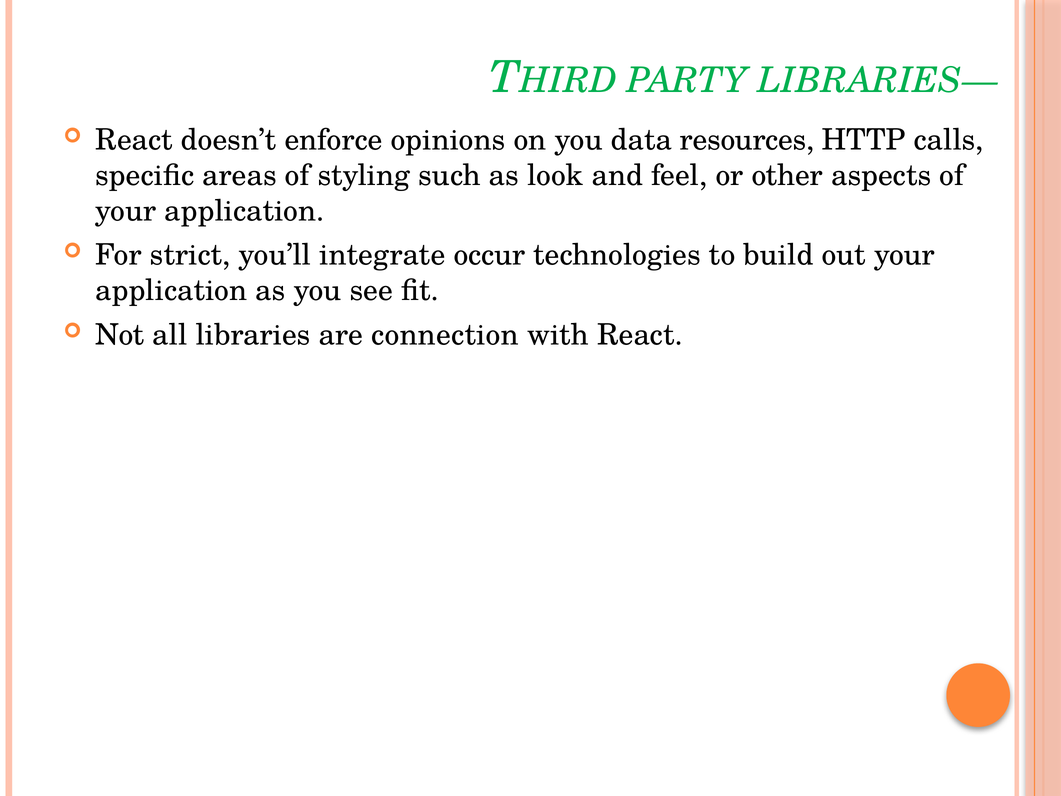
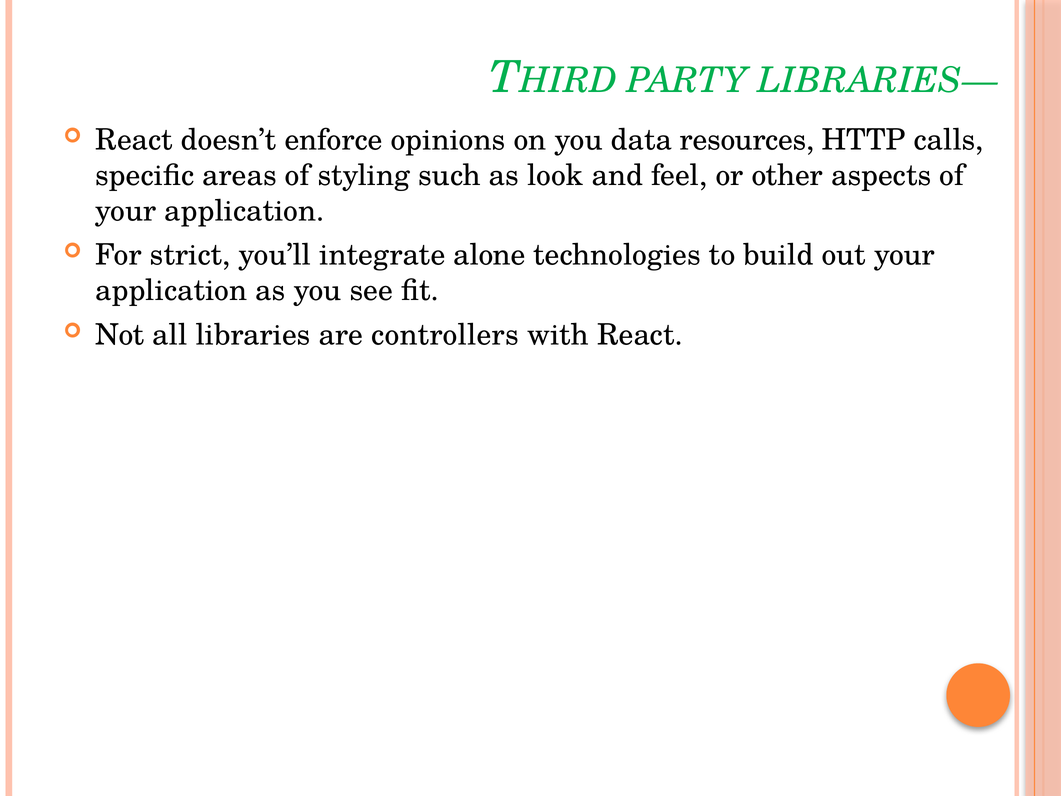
occur: occur -> alone (489, 255)
connection: connection -> controllers (445, 335)
